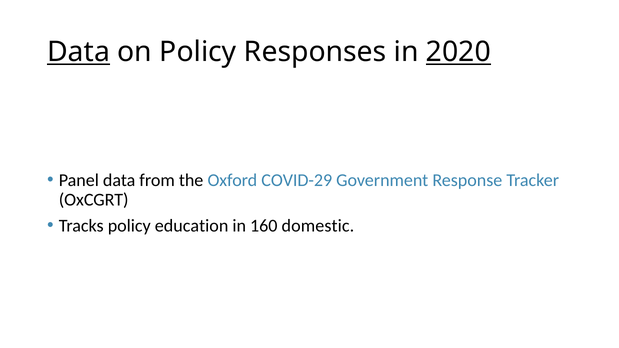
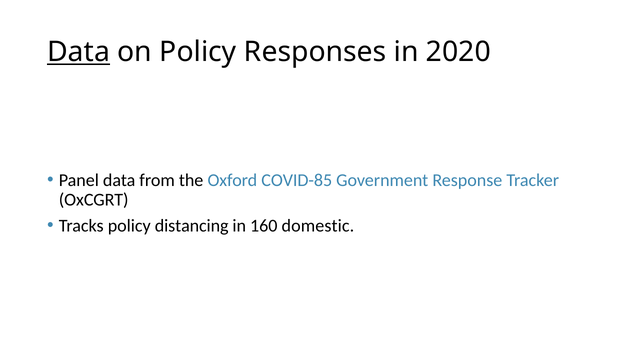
2020 underline: present -> none (458, 52)
COVID-29: COVID-29 -> COVID-85 (297, 180)
education: education -> distancing (192, 226)
